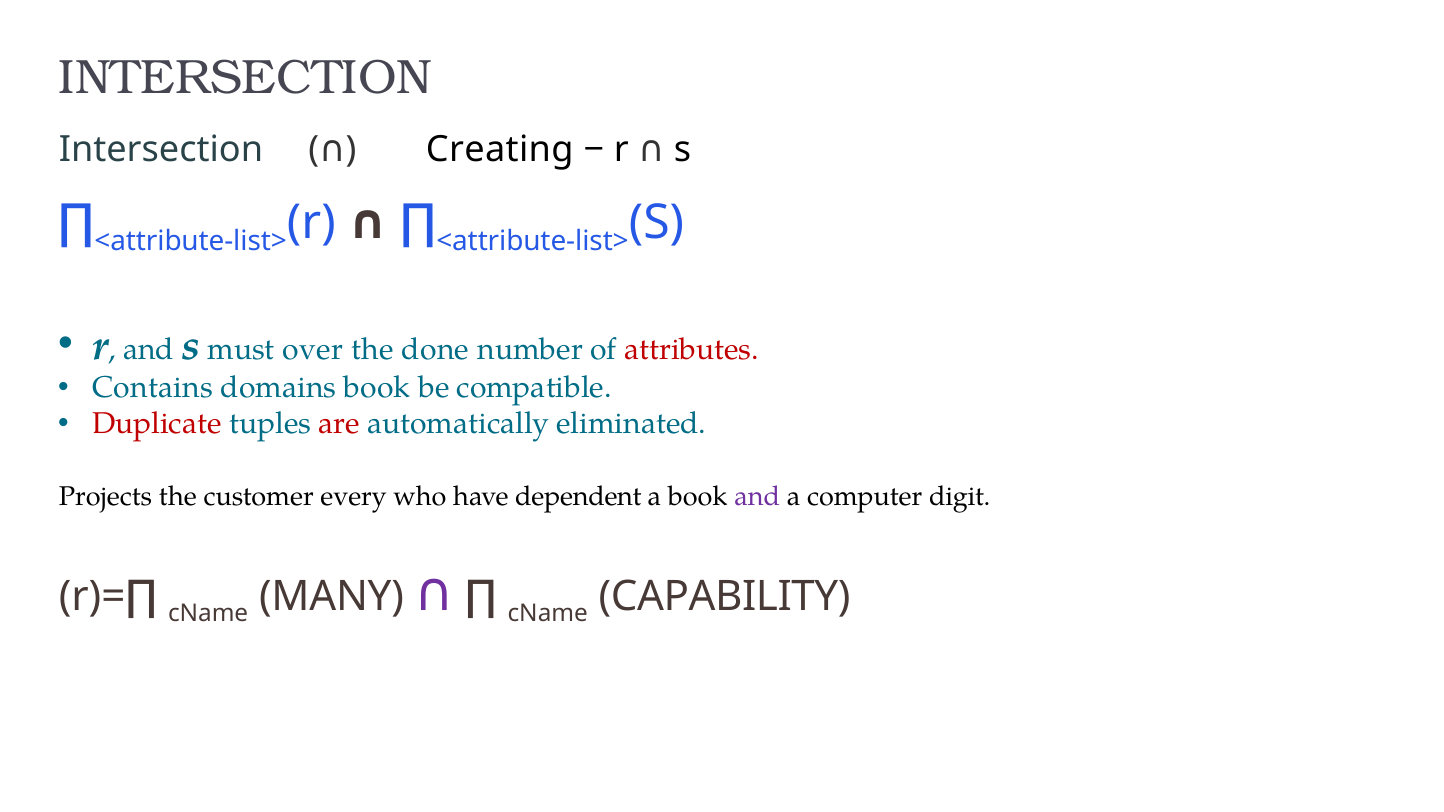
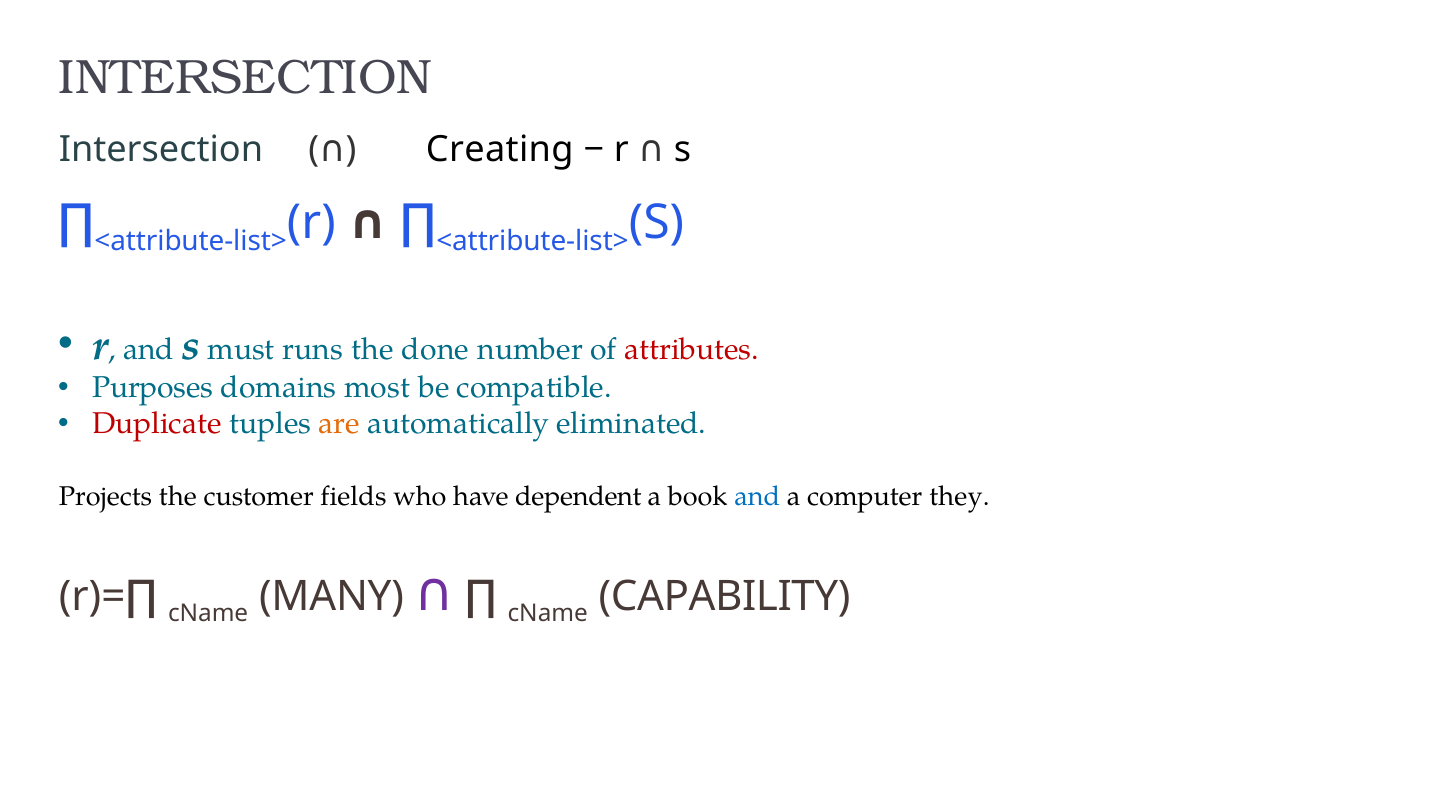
over: over -> runs (313, 349)
Contains: Contains -> Purposes (153, 388)
domains book: book -> most (377, 388)
are colour: red -> orange (339, 424)
every: every -> fields (353, 497)
and colour: purple -> blue (757, 497)
digit: digit -> they (960, 497)
